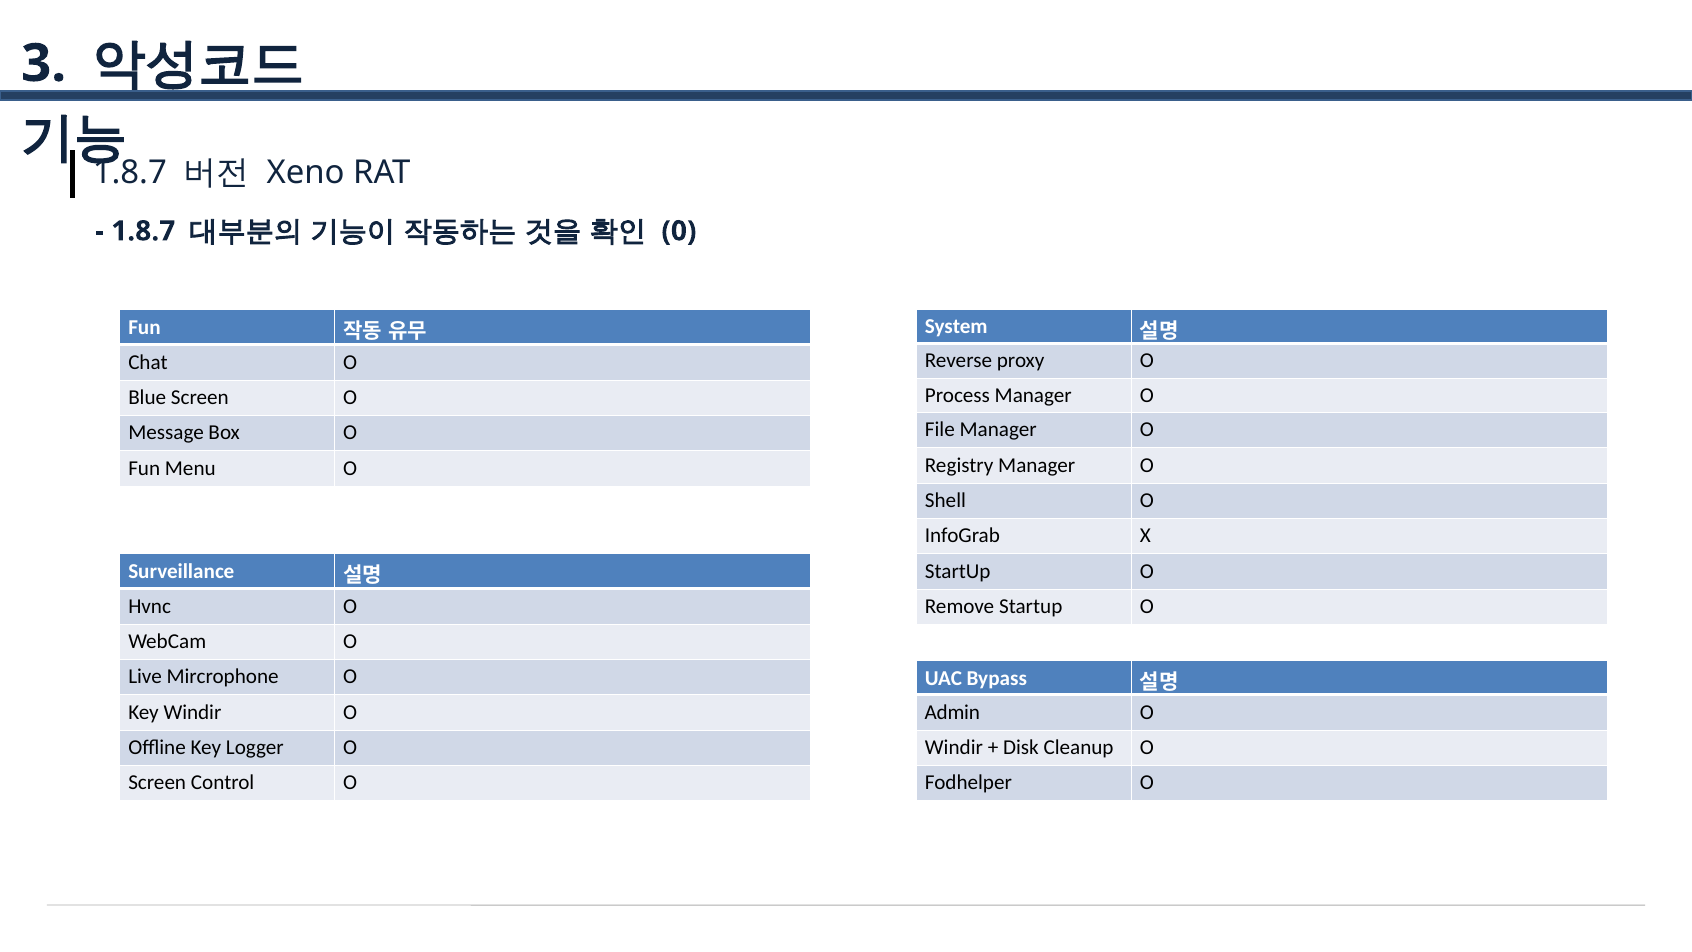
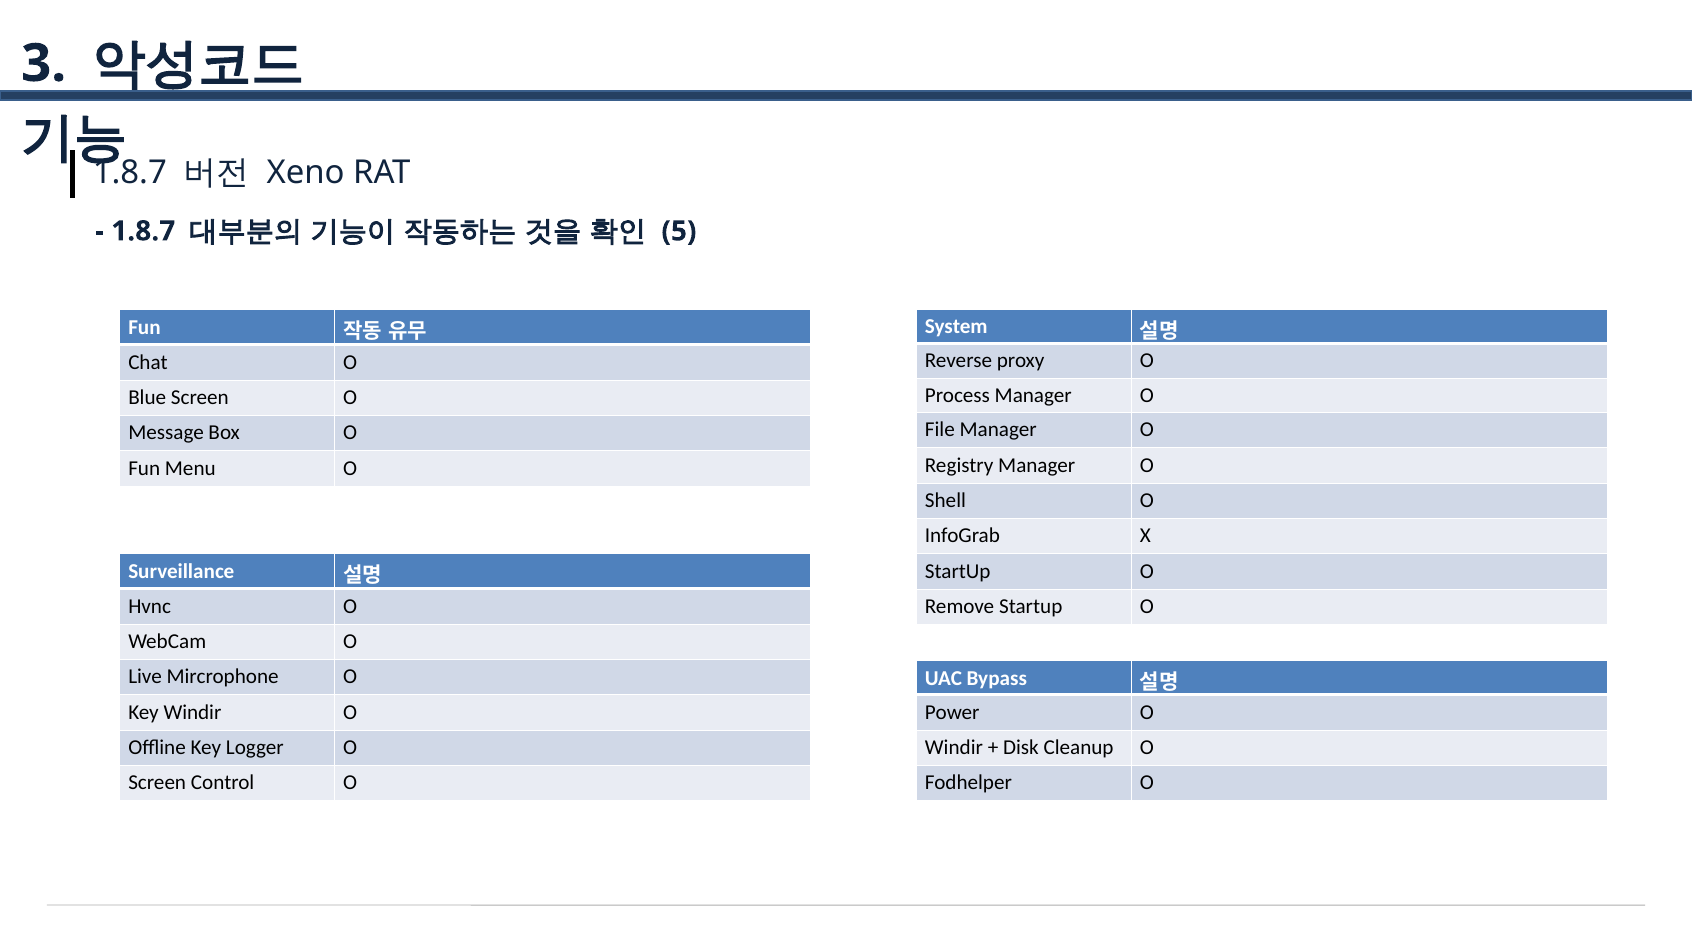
0: 0 -> 5 (679, 231)
Admin: Admin -> Power (952, 712)
